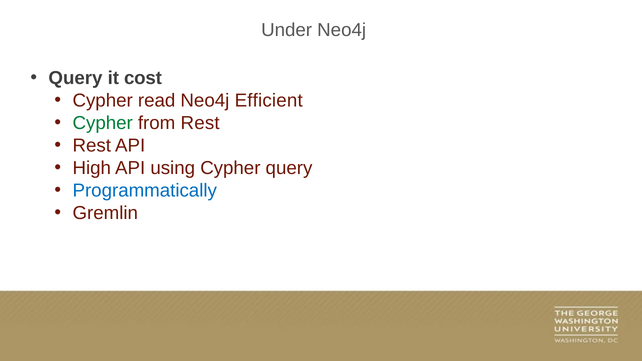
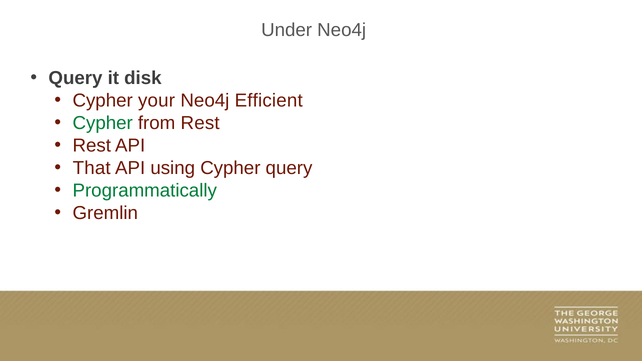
cost: cost -> disk (143, 78)
read: read -> your (157, 101)
High: High -> That (92, 168)
Programmatically colour: blue -> green (145, 191)
